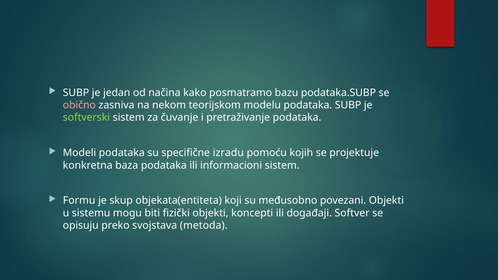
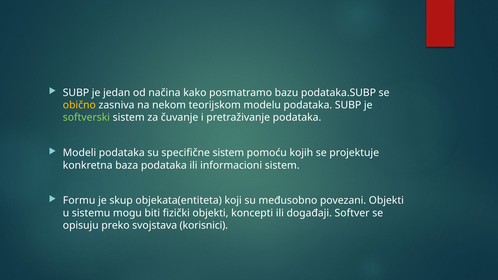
obično colour: pink -> yellow (79, 105)
specifične izradu: izradu -> sistem (228, 153)
metoda: metoda -> korisnici (204, 226)
